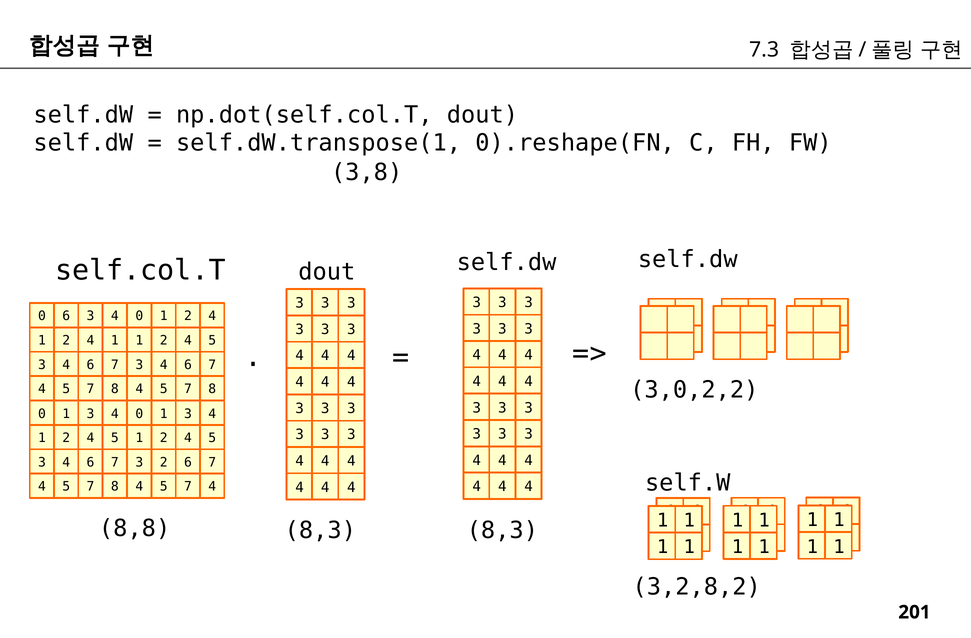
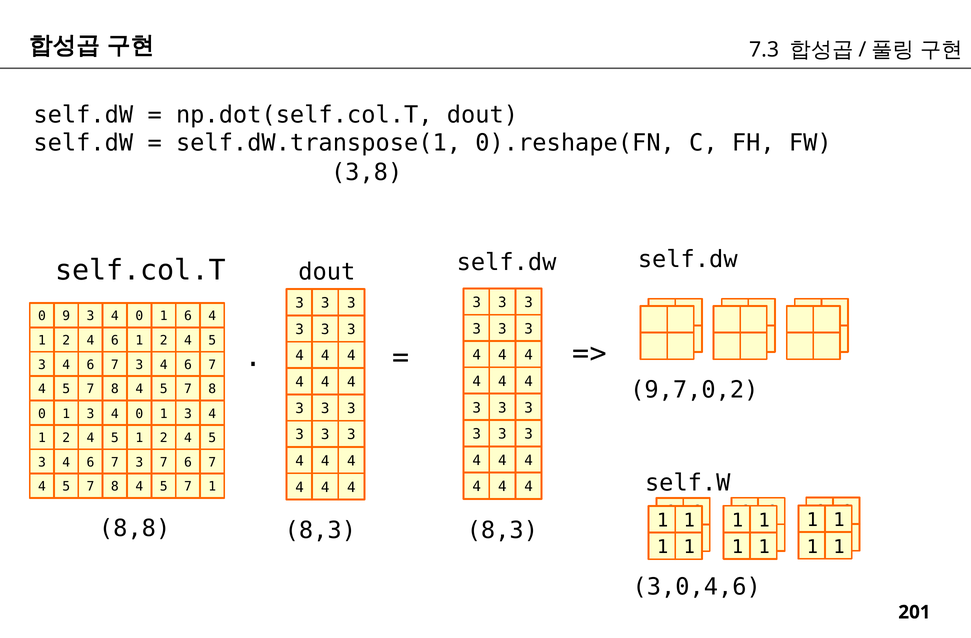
0 6: 6 -> 9 (66, 316)
0 1 2: 2 -> 6 (188, 316)
1: 1 -> 6 (115, 340)
3,0,2,2: 3,0,2,2 -> 9,7,0,2 (694, 390)
3 2: 2 -> 7 (164, 462)
5 7 4: 4 -> 1 (212, 486)
3,2,8,2: 3,2,8,2 -> 3,0,4,6 (697, 587)
